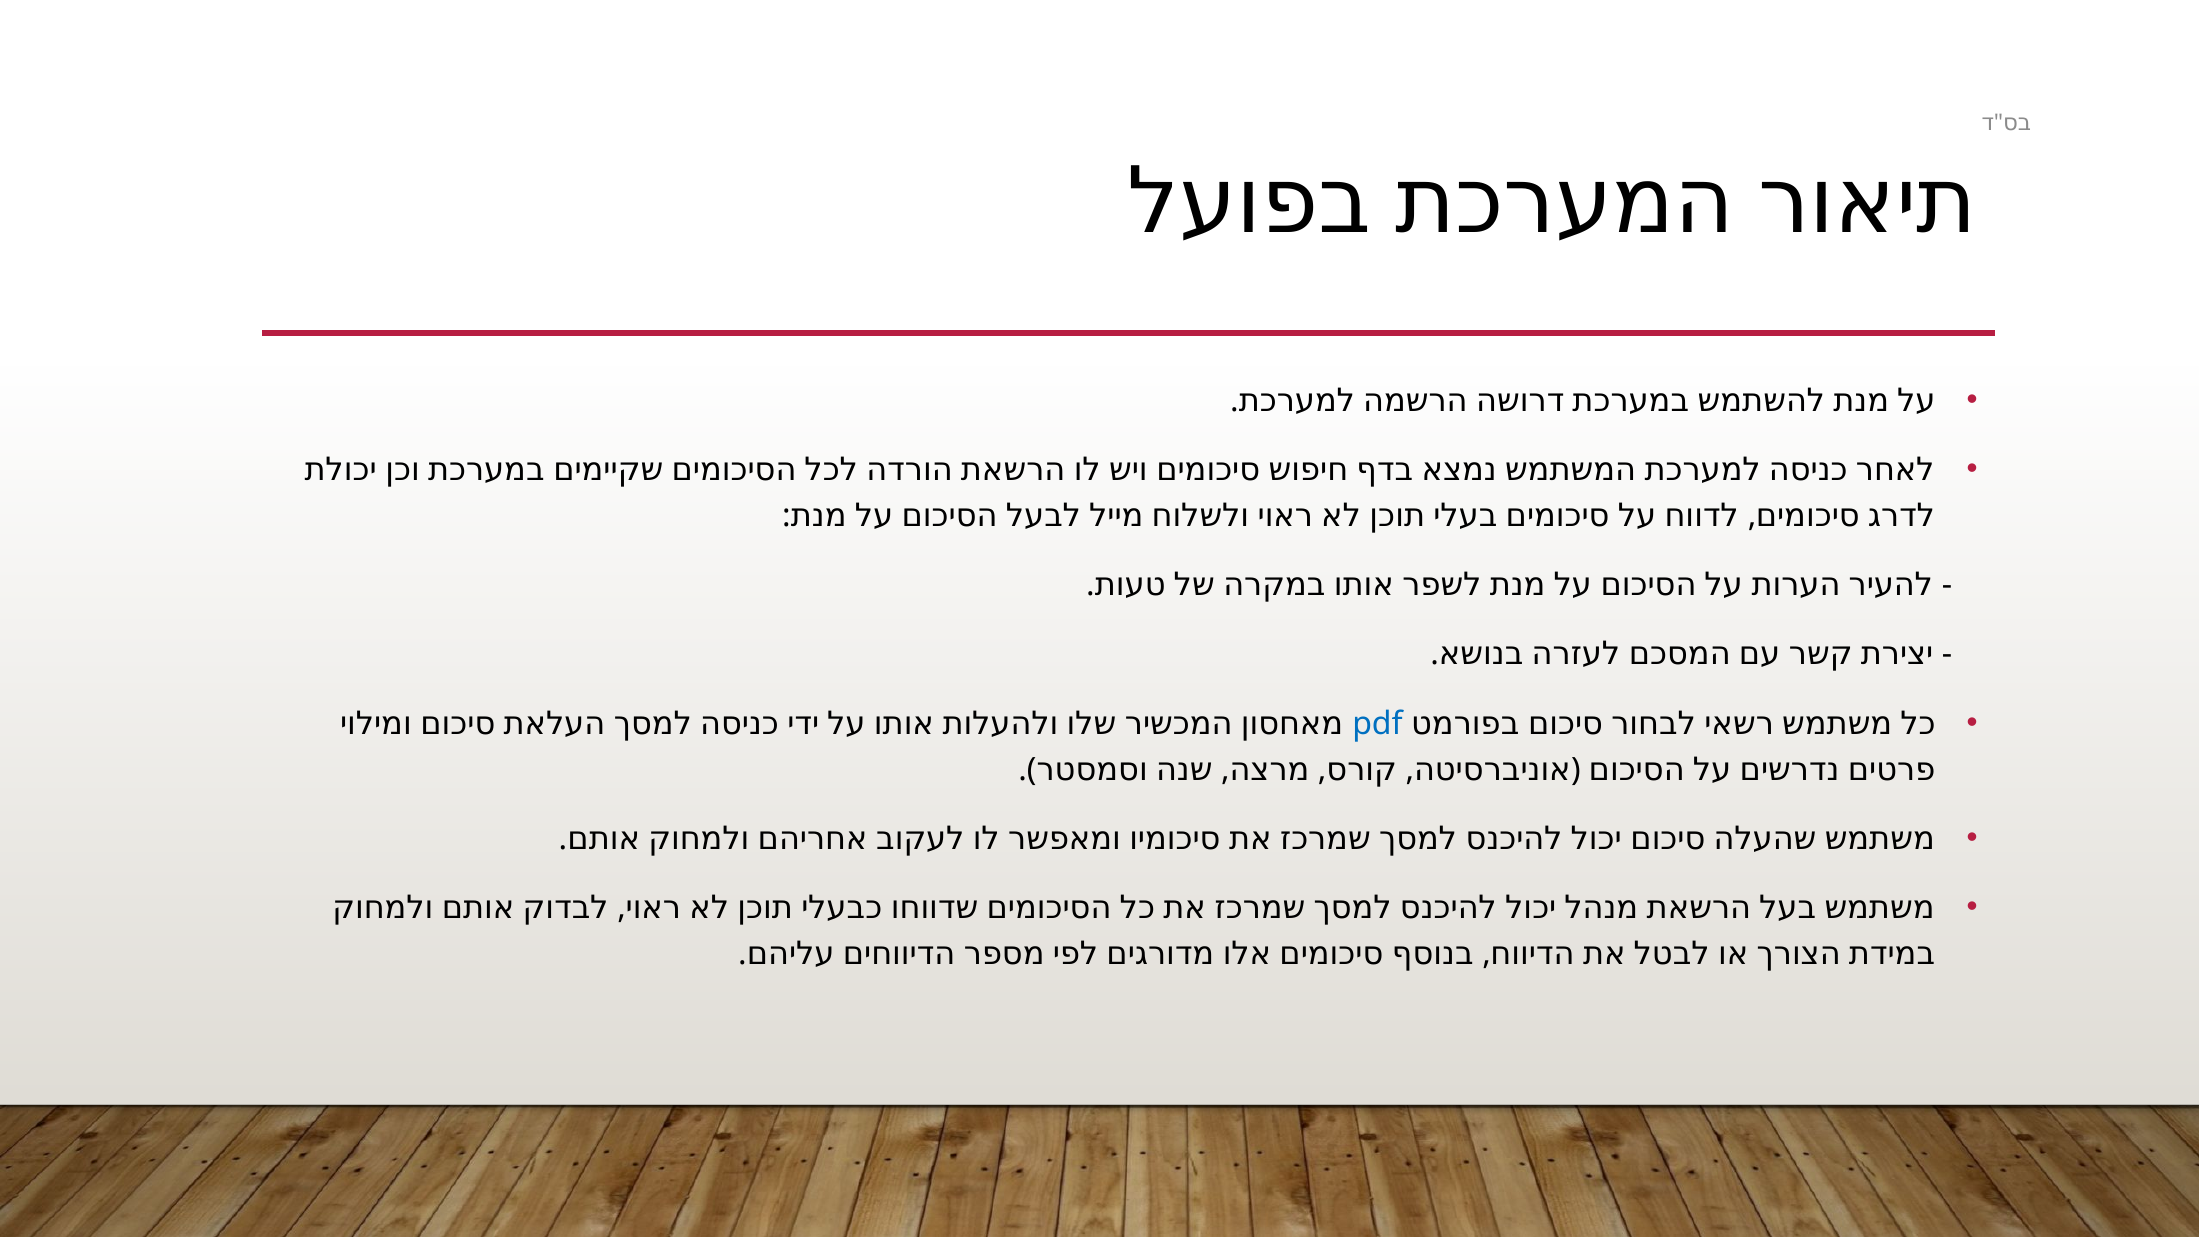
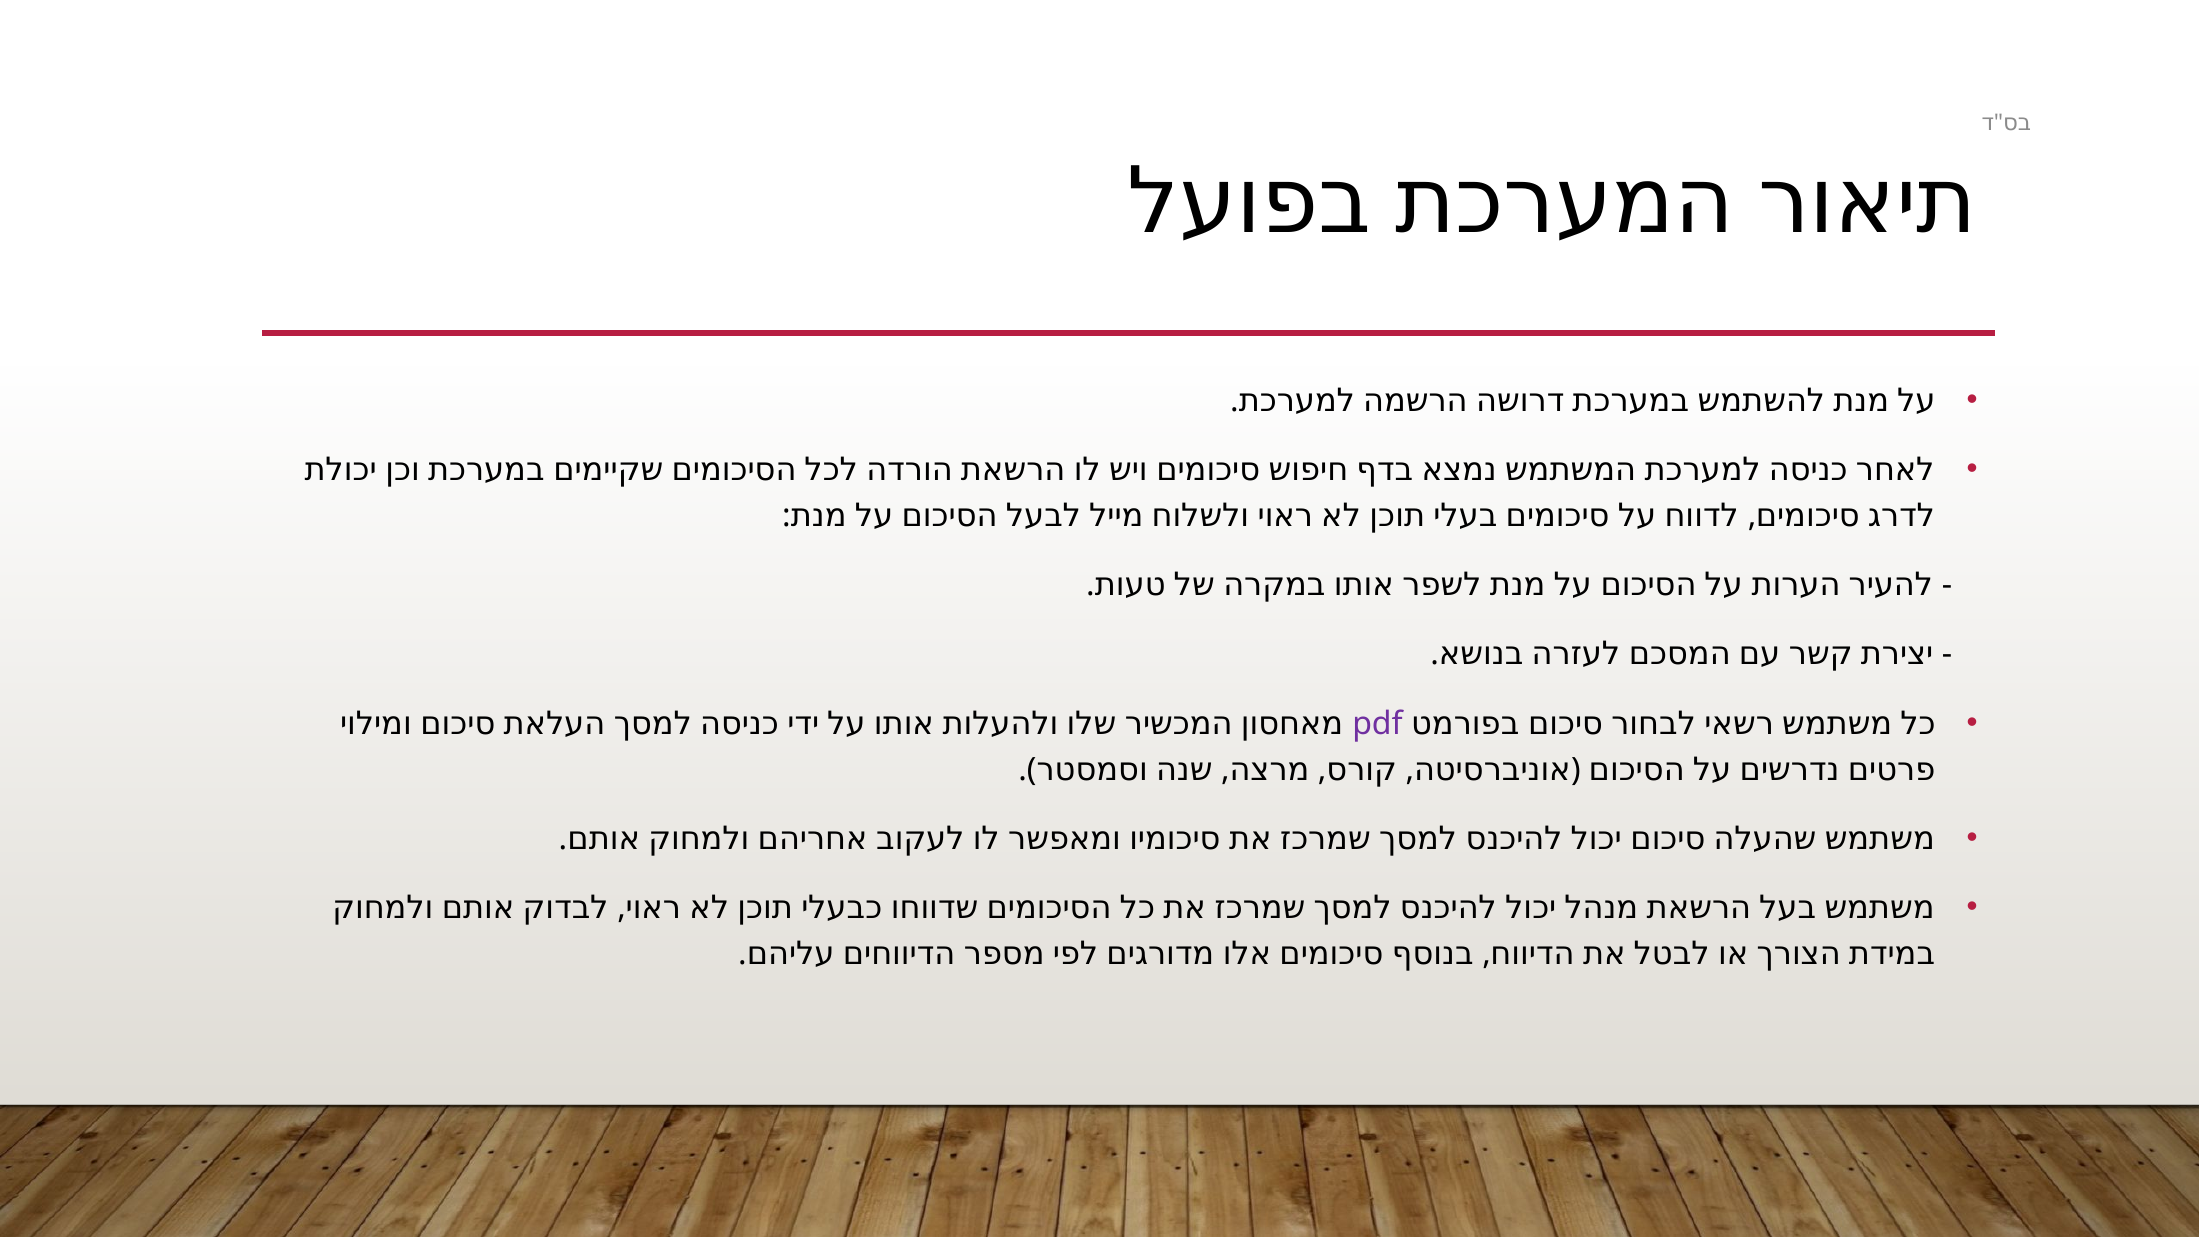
pdf colour: blue -> purple (1377, 723)
